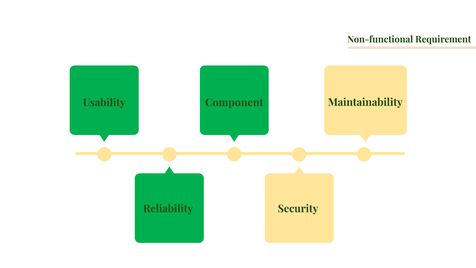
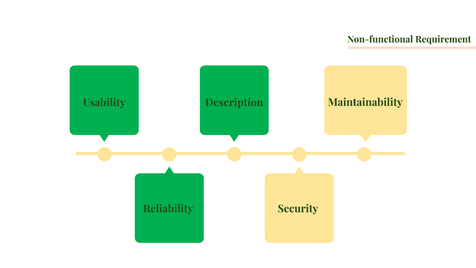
Component: Component -> Description (234, 103)
